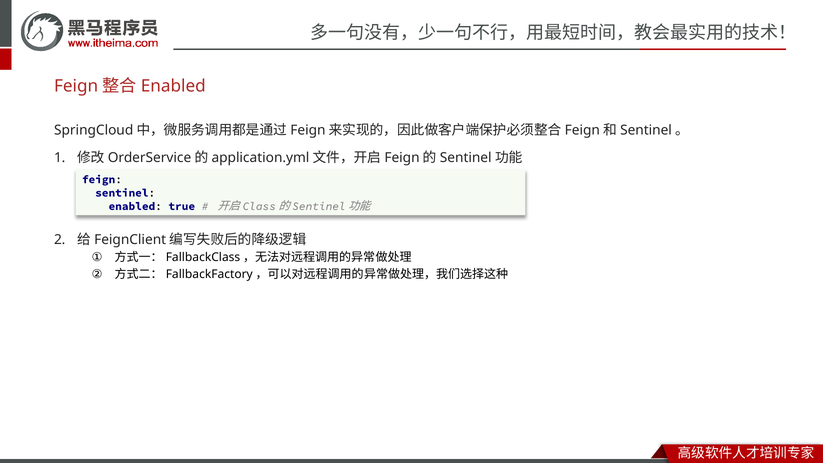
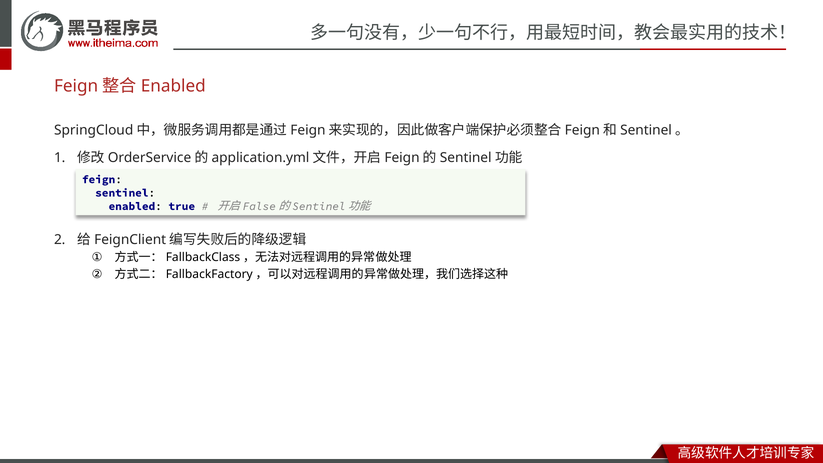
Class: Class -> False (259, 206)
